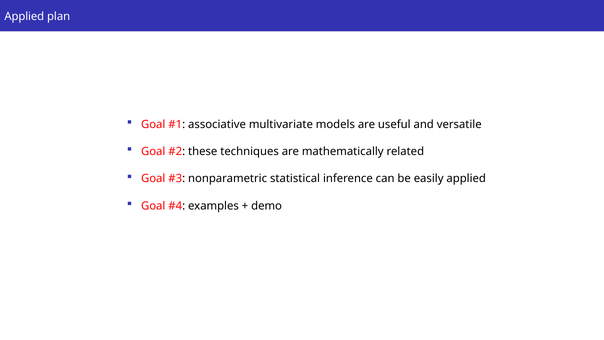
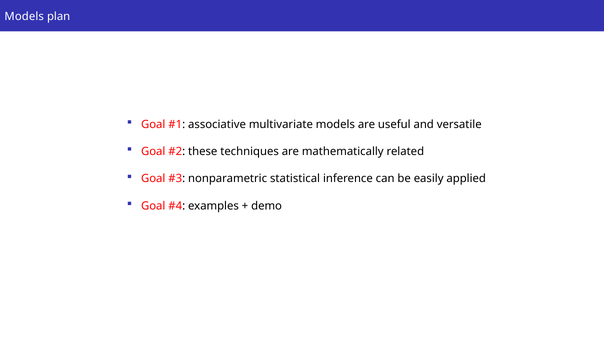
Applied: Applied -> Models (24, 16)
